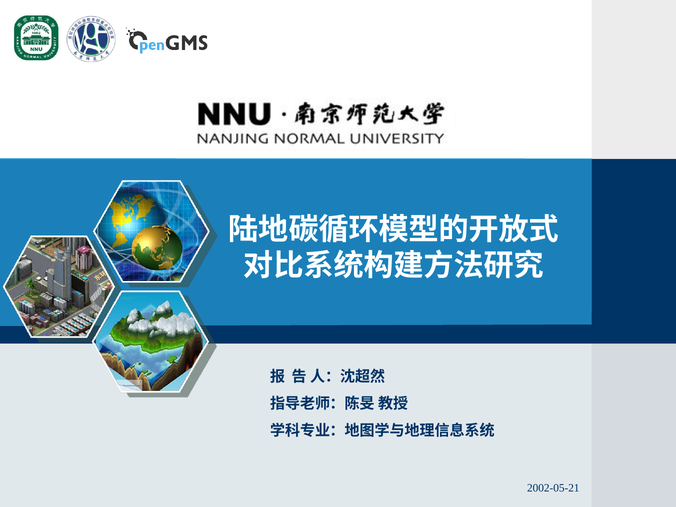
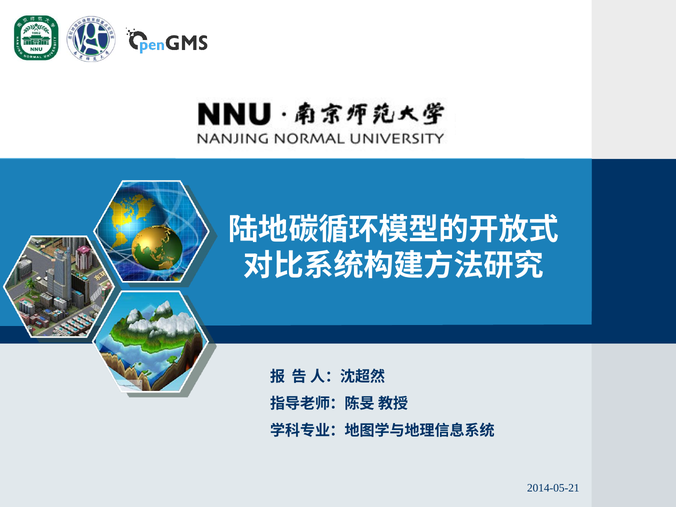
2002-05-21: 2002-05-21 -> 2014-05-21 (553, 488)
